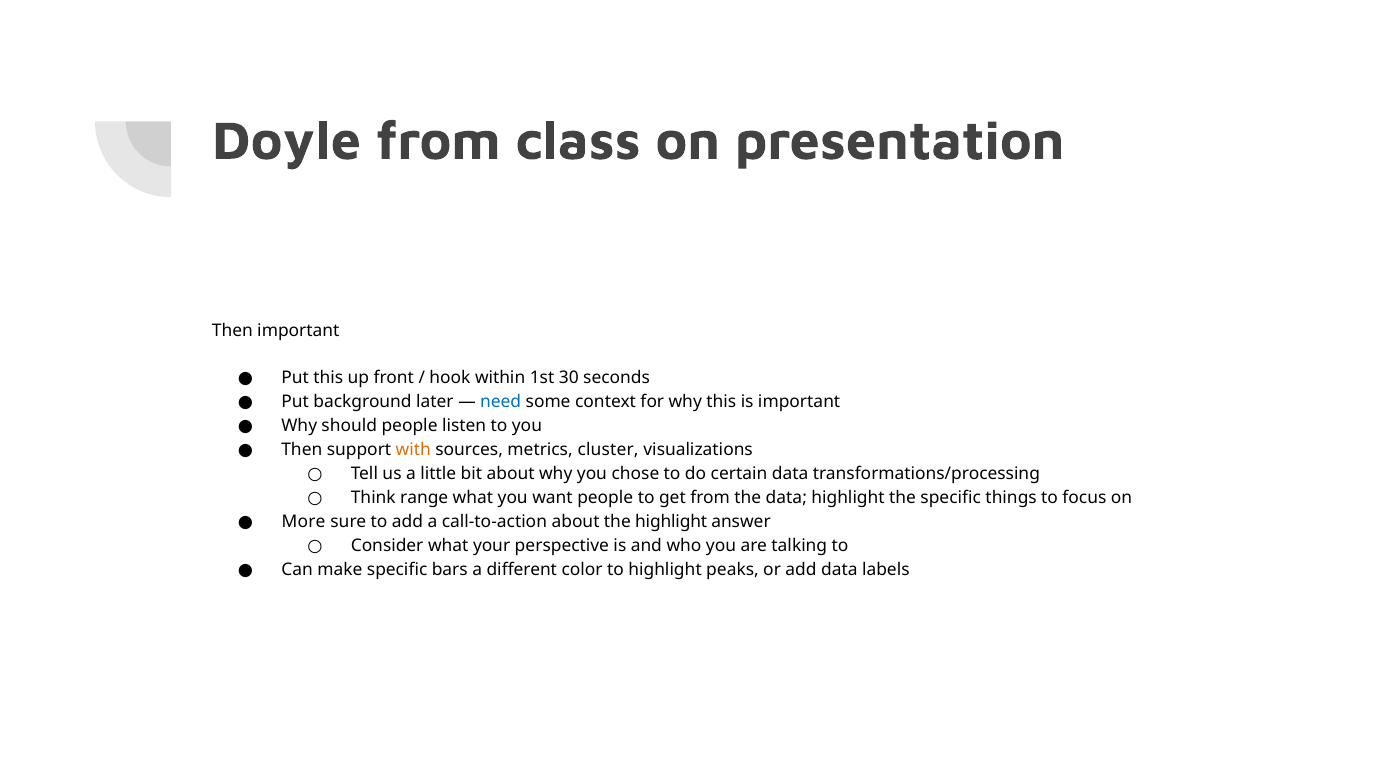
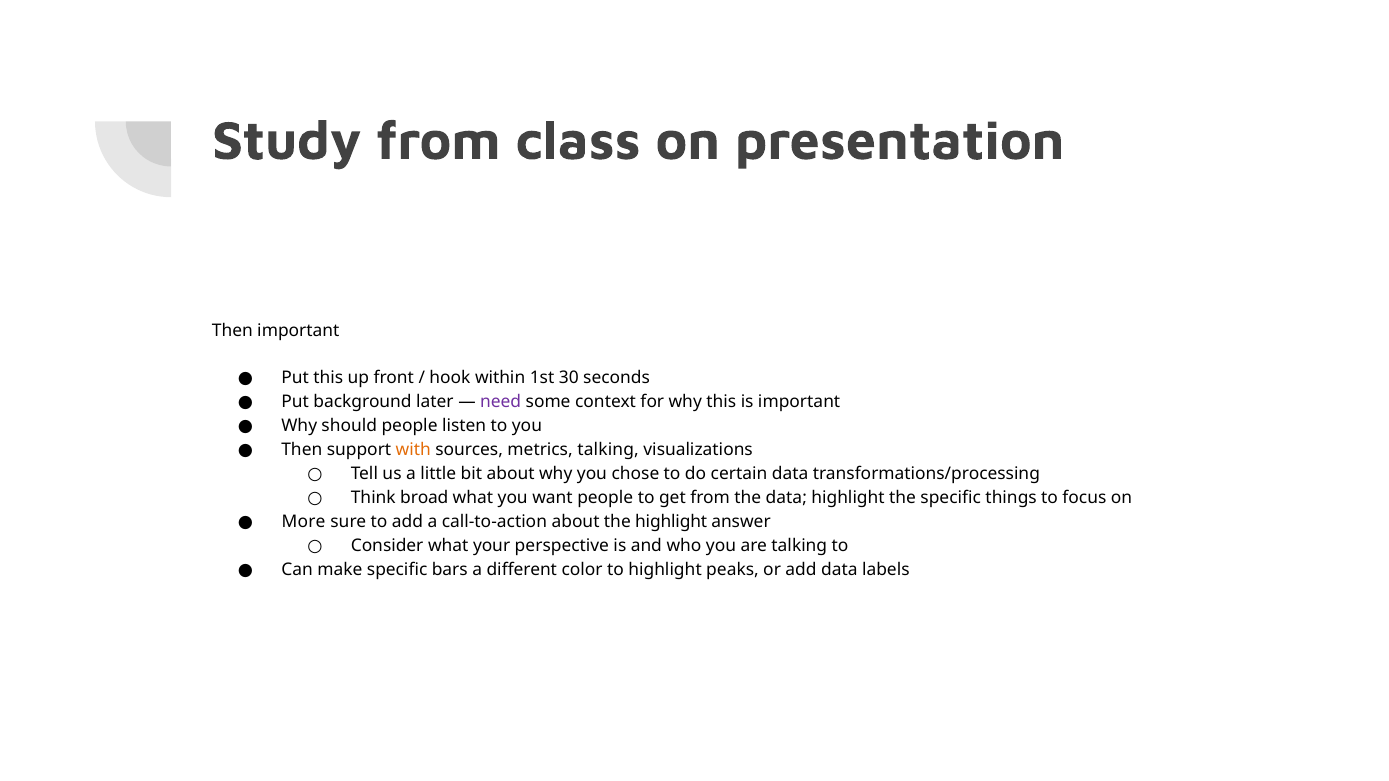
Doyle: Doyle -> Study (287, 141)
need colour: blue -> purple (501, 402)
metrics cluster: cluster -> talking (608, 450)
range: range -> broad (424, 498)
